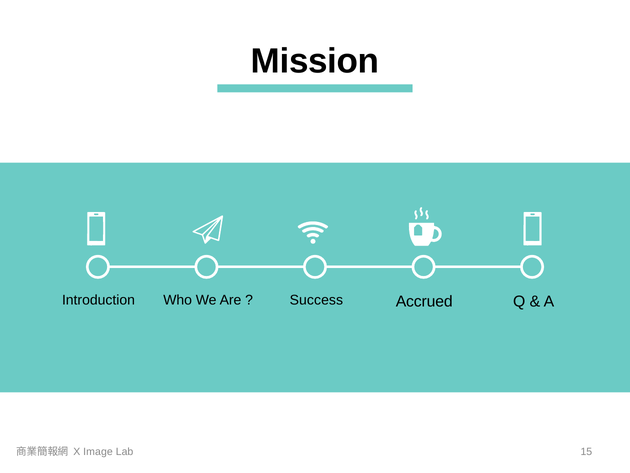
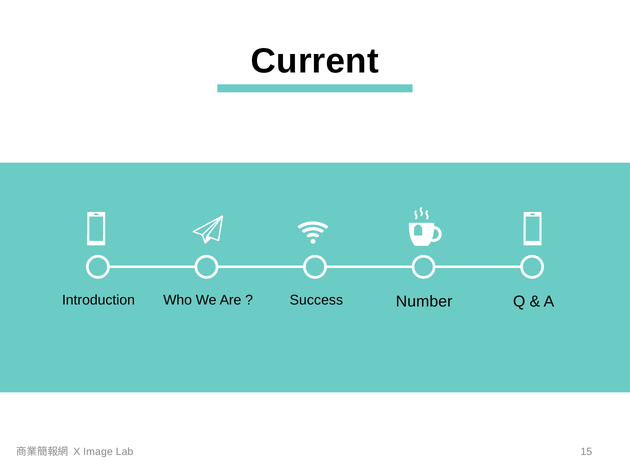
Mission: Mission -> Current (315, 61)
Accrued: Accrued -> Number (424, 301)
